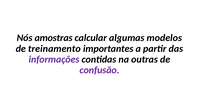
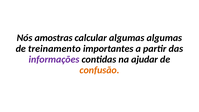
algumas modelos: modelos -> algumas (164, 38)
outras: outras -> ajudar (145, 59)
confusão colour: purple -> orange (99, 70)
